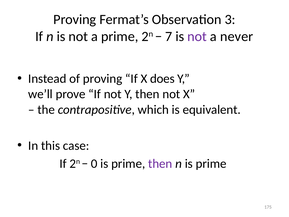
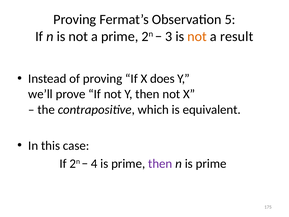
3: 3 -> 5 (230, 20)
7: 7 -> 3 (169, 36)
not colour: purple -> orange (197, 36)
never: never -> result (237, 36)
0: 0 -> 4 (94, 163)
